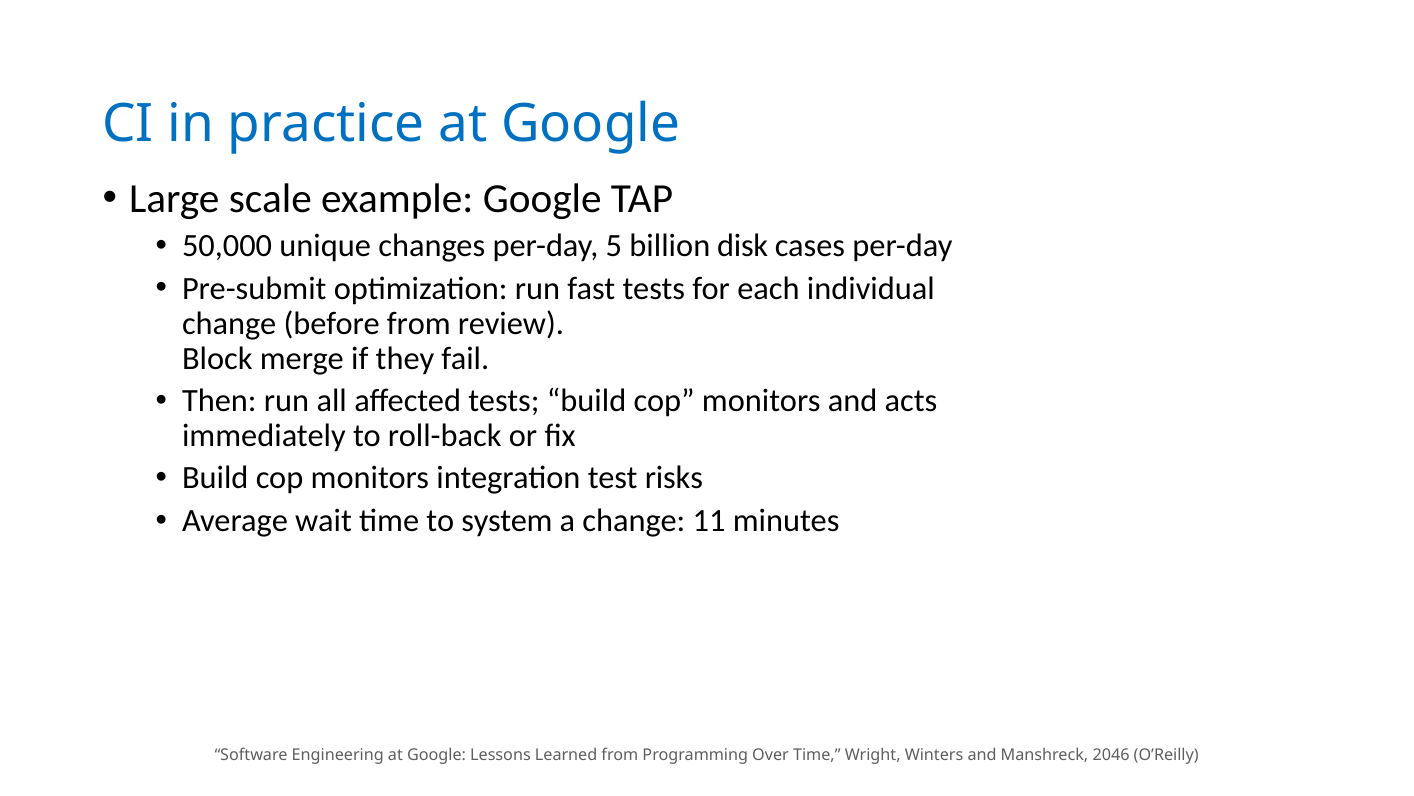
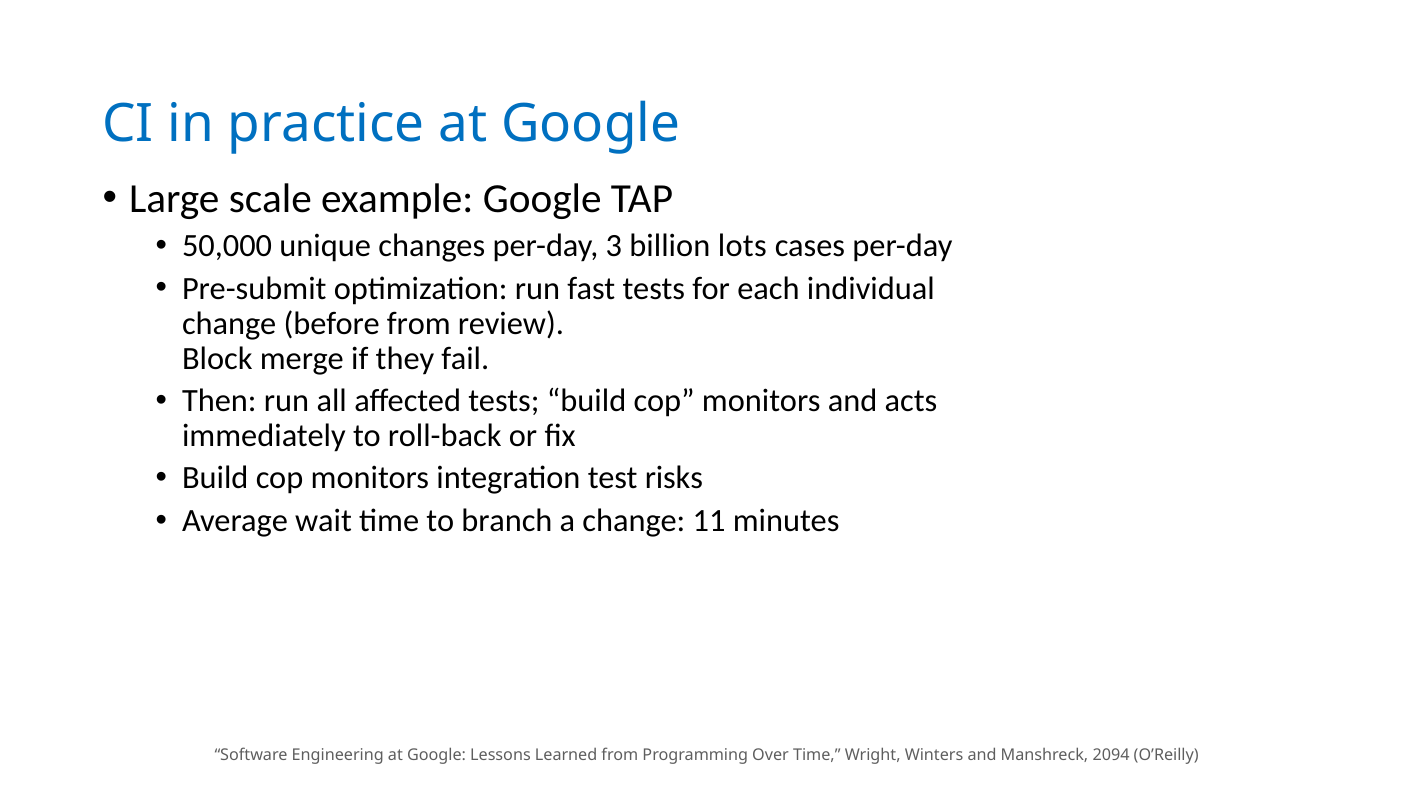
5: 5 -> 3 (614, 246)
disk: disk -> lots (742, 246)
system: system -> branch (507, 520)
2046: 2046 -> 2094 (1111, 755)
